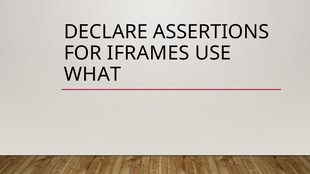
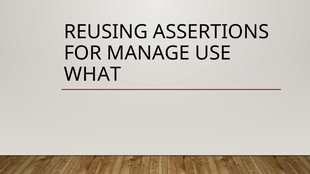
DECLARE: DECLARE -> REUSING (106, 32)
IFRAMES: IFRAMES -> MANAGE (148, 53)
